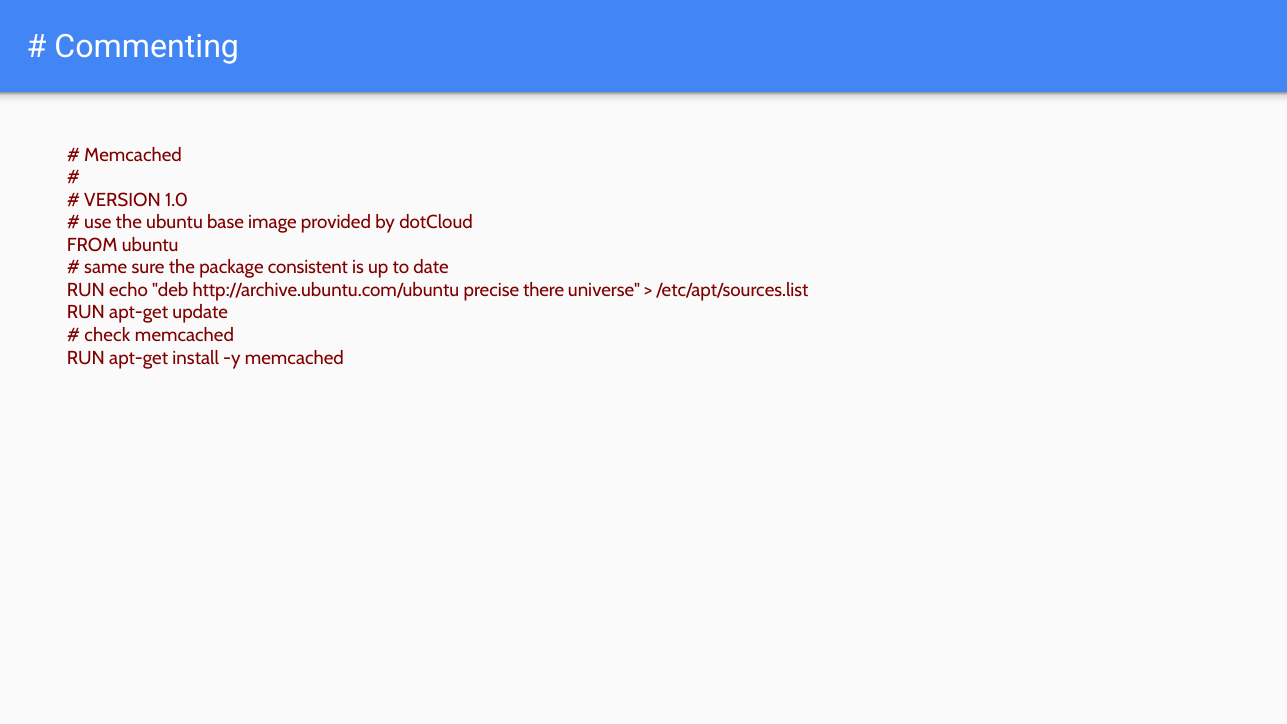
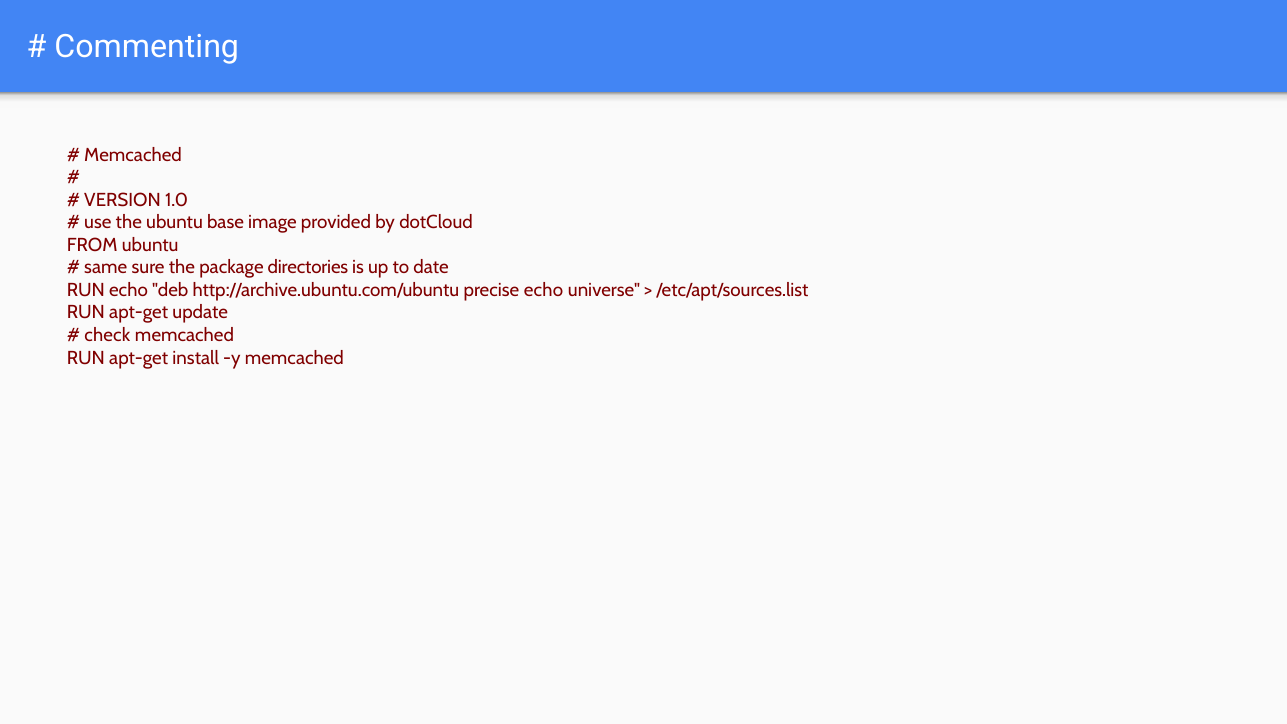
consistent: consistent -> directories (308, 268)
precise there: there -> echo (544, 290)
